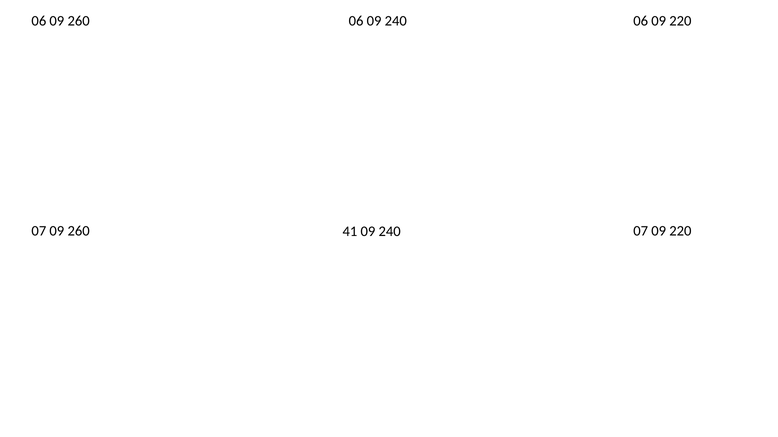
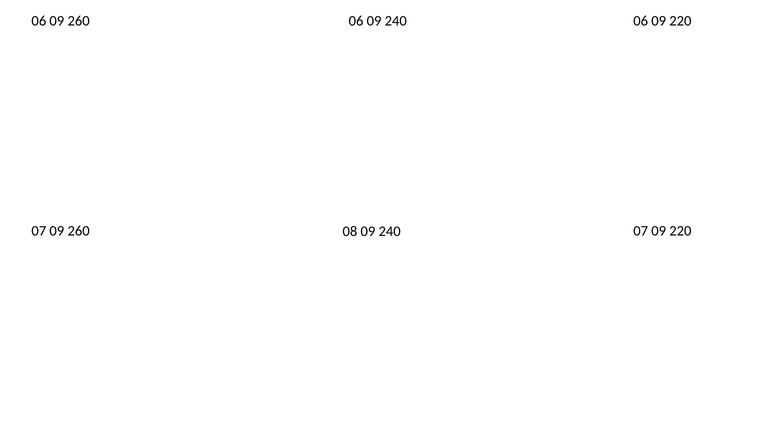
41: 41 -> 08 (350, 232)
